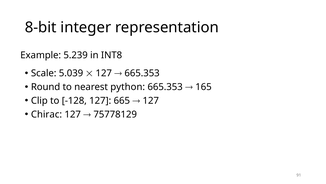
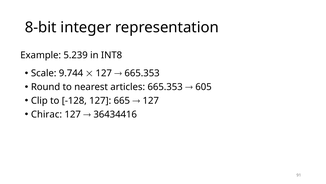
5.039: 5.039 -> 9.744 (71, 73)
python: python -> articles (128, 87)
165: 165 -> 605 (204, 87)
75778129: 75778129 -> 36434416 (115, 114)
